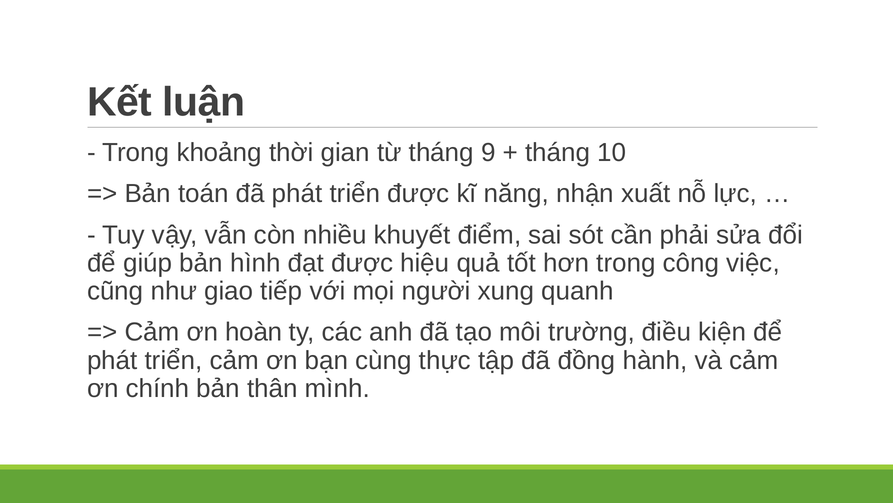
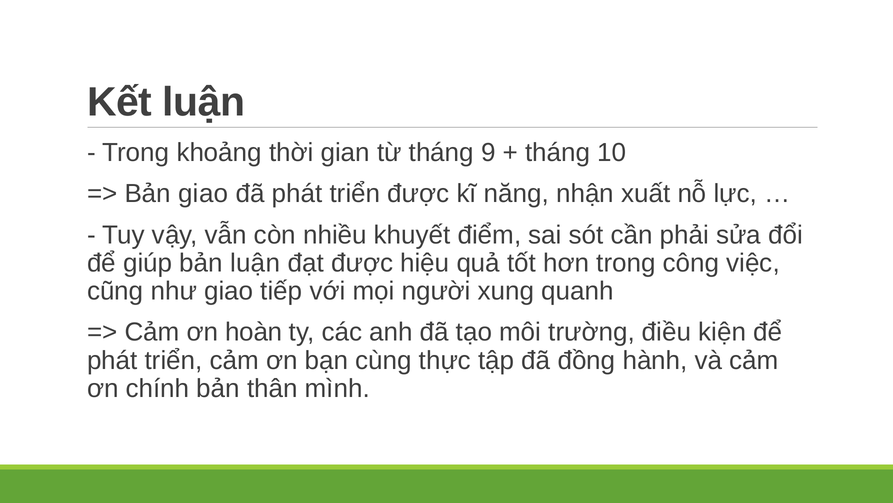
Bản toán: toán -> giao (203, 194)
bản hình: hình -> luận (255, 263)
